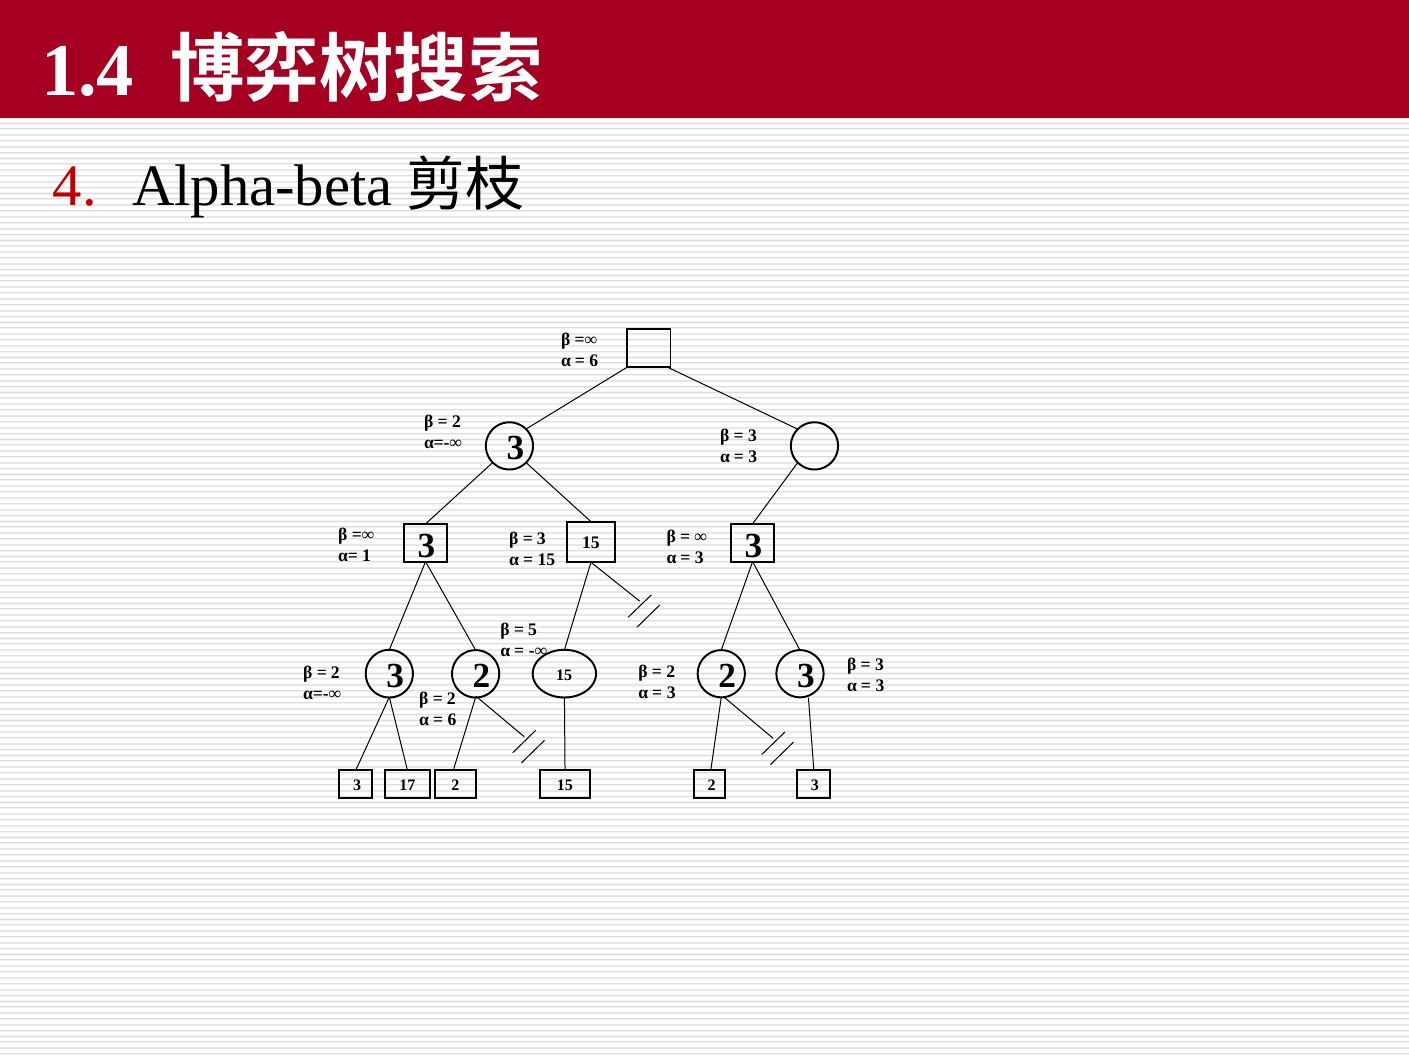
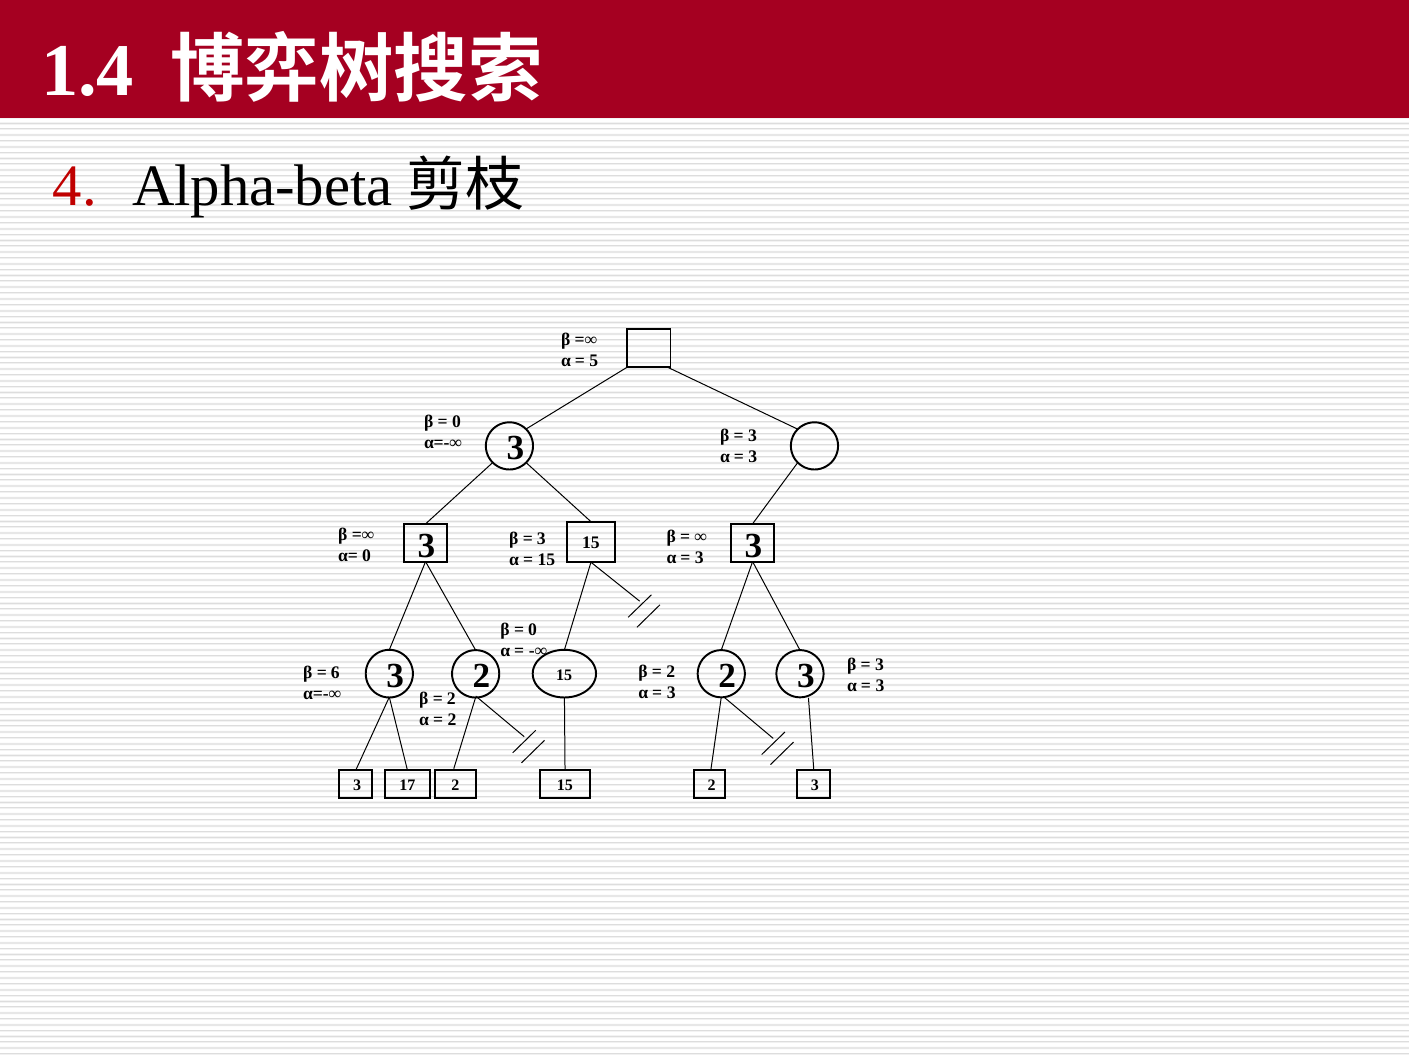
6: 6 -> 5 (594, 361)
2: 2 -> 0 (456, 421)
α= 1: 1 -> 0 (367, 555)
5: 5 -> 0 (533, 629)
2: 2 -> 6 (335, 672)
6: 6 -> 2 (452, 719)
